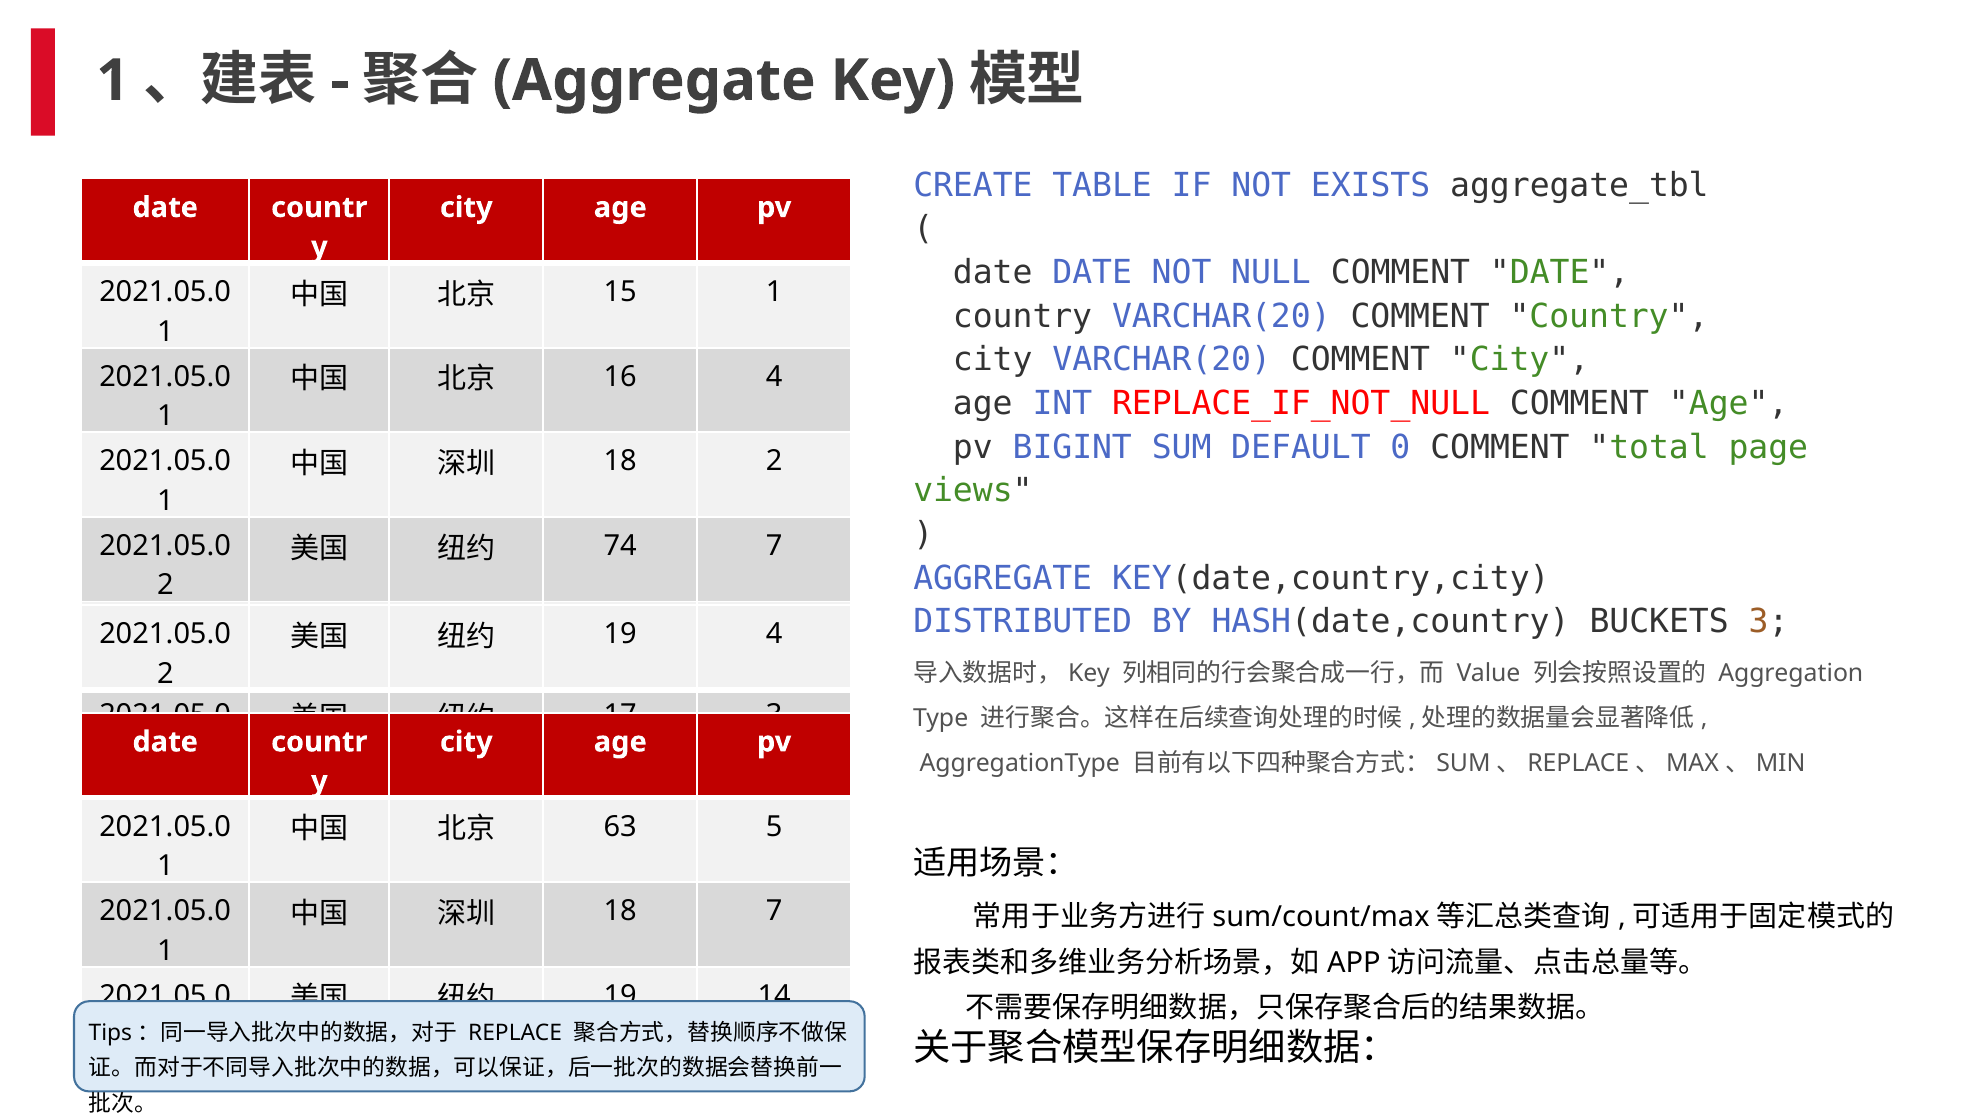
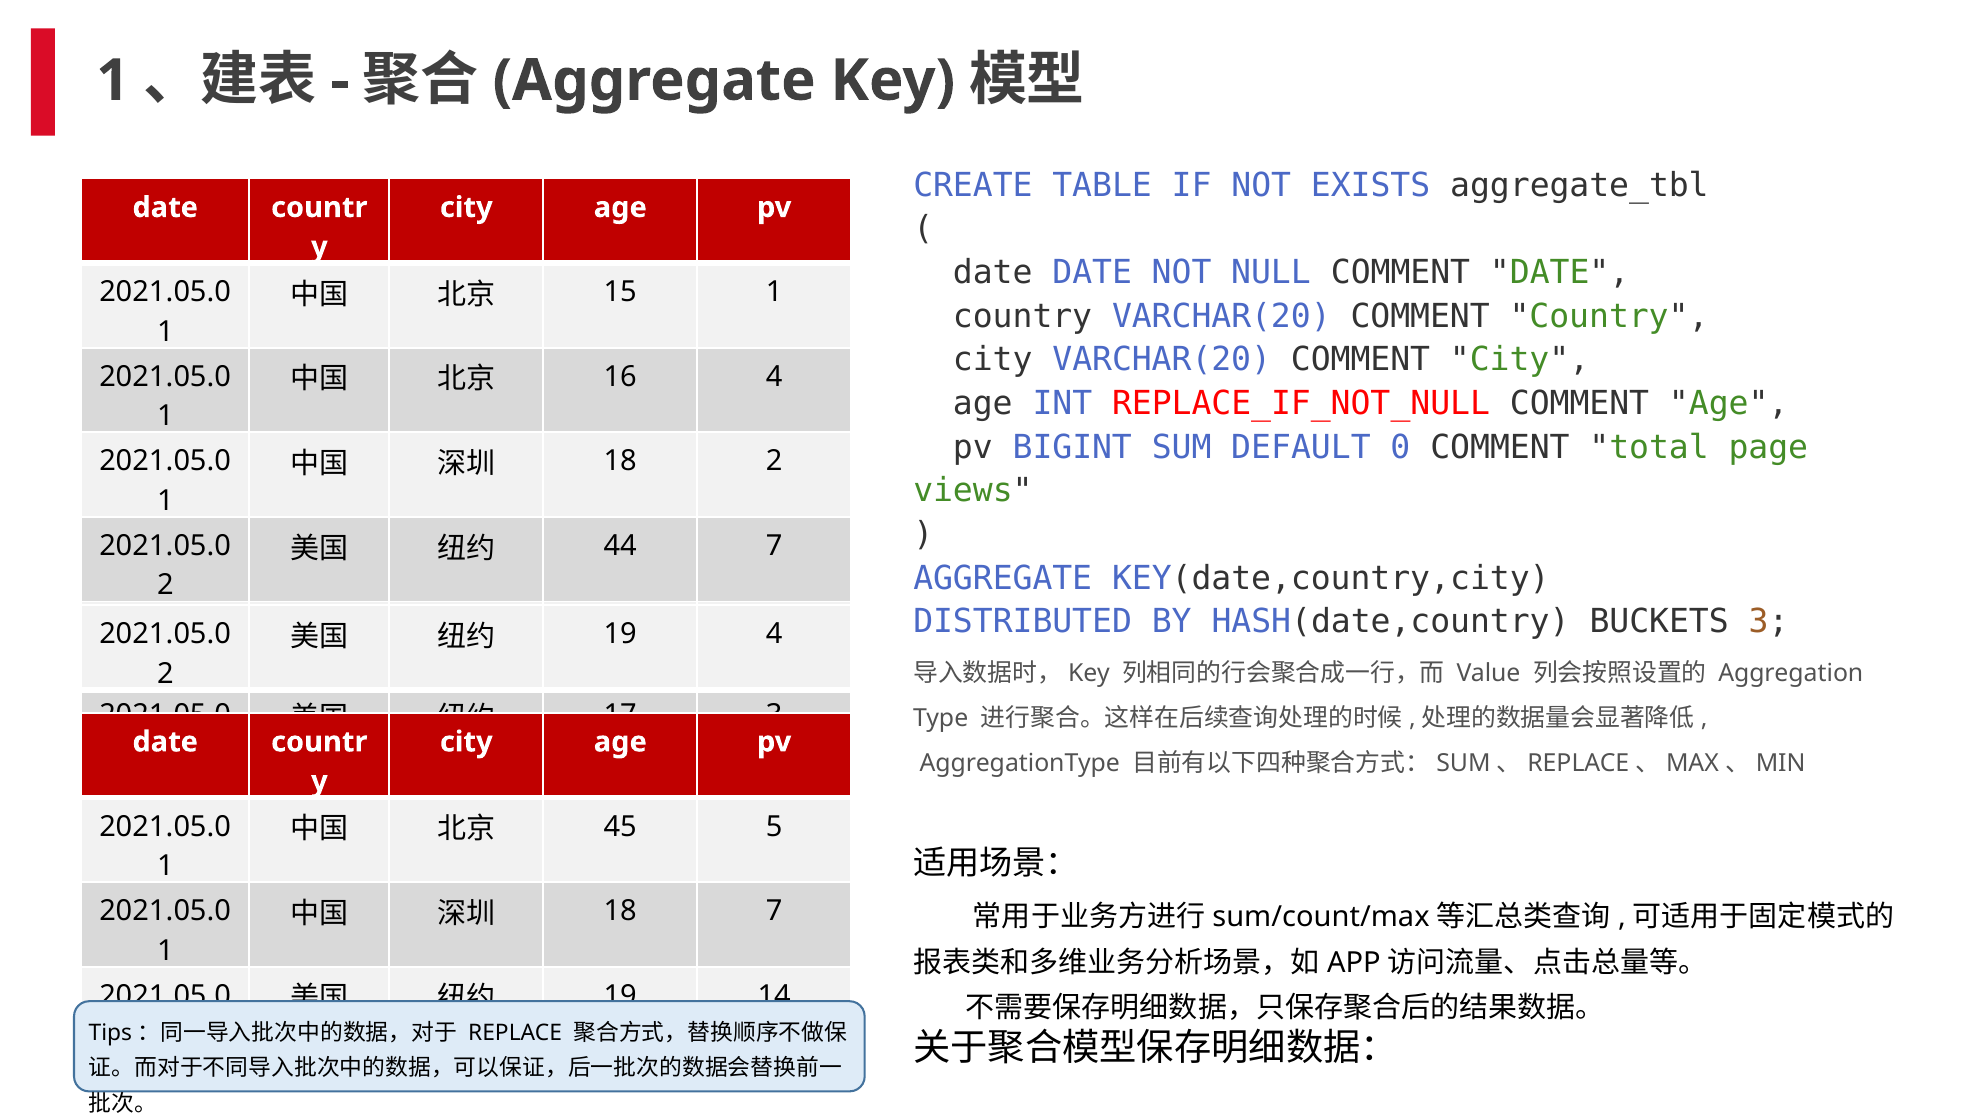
74: 74 -> 44 (620, 546)
63: 63 -> 45 (620, 827)
